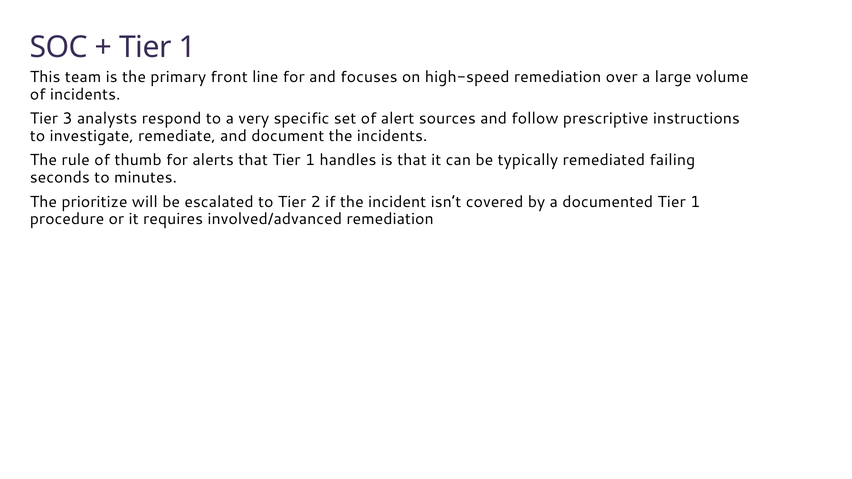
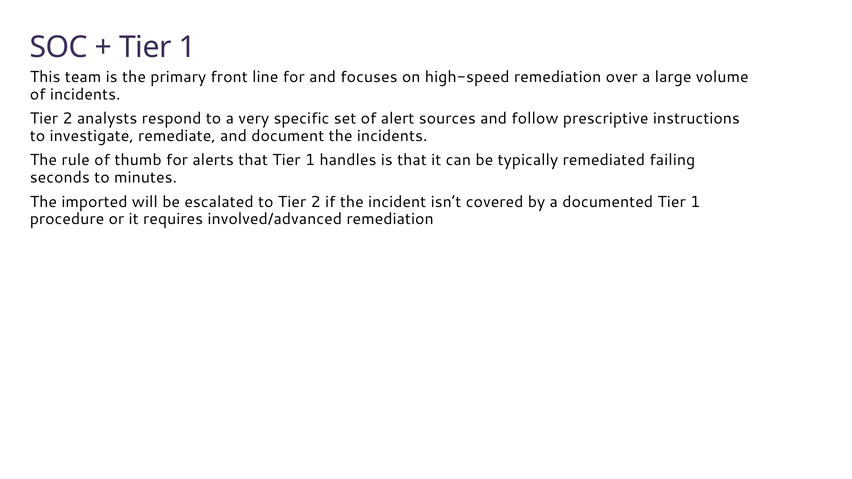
3: 3 -> 2 (68, 119)
prioritize: prioritize -> imported (94, 202)
